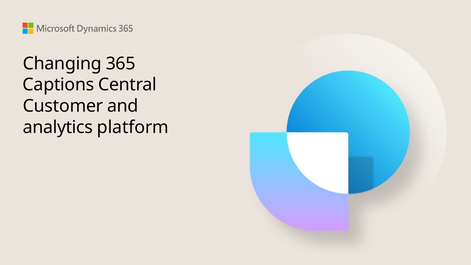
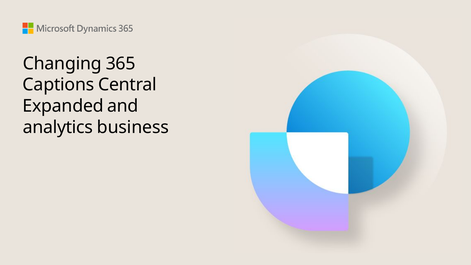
Customer: Customer -> Expanded (63, 106)
platform: platform -> business (133, 127)
